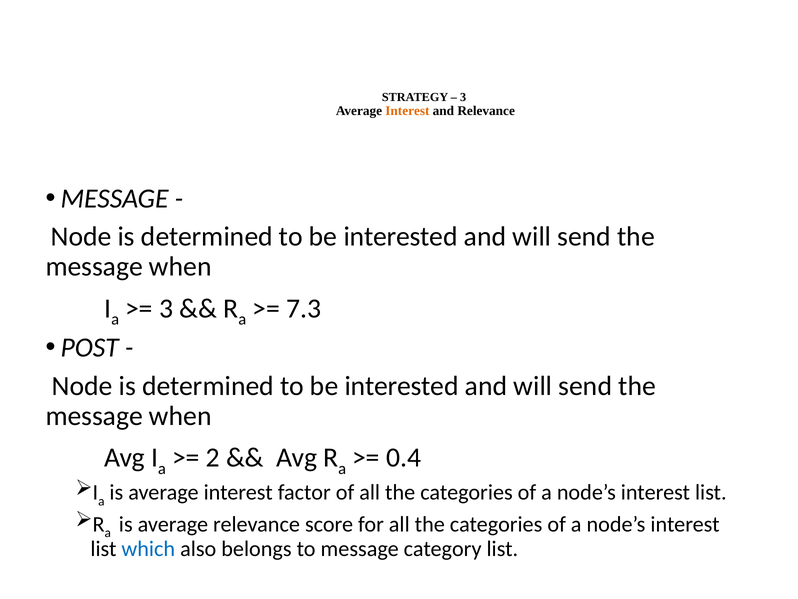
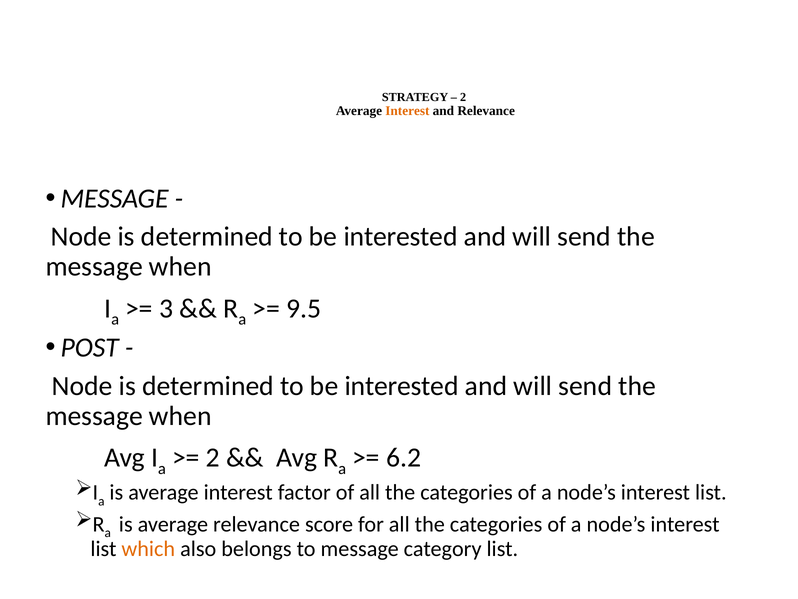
3: 3 -> 2 (463, 97)
7.3: 7.3 -> 9.5 (304, 308)
0.4: 0.4 -> 6.2 (404, 457)
which colour: blue -> orange (148, 548)
